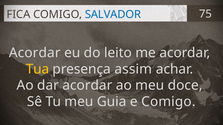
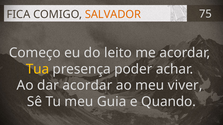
SALVADOR colour: blue -> orange (113, 14)
Acordar: Acordar -> Começo (35, 53)
assim: assim -> poder (133, 69)
doce: doce -> viver (185, 86)
e Comigo: Comigo -> Quando (169, 102)
